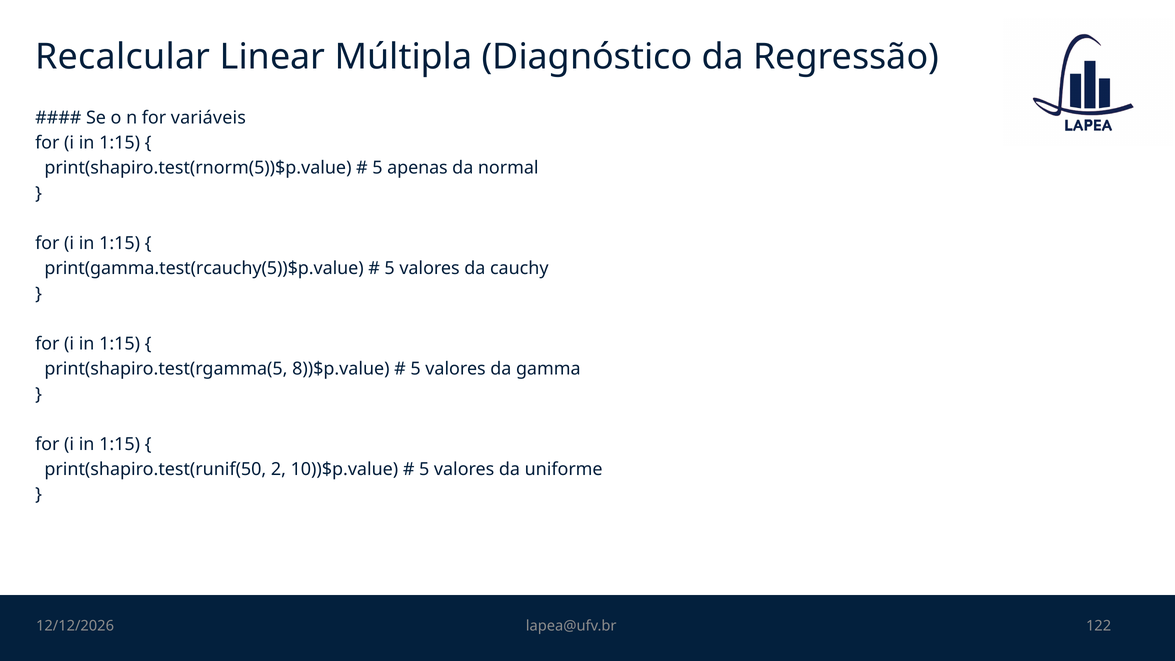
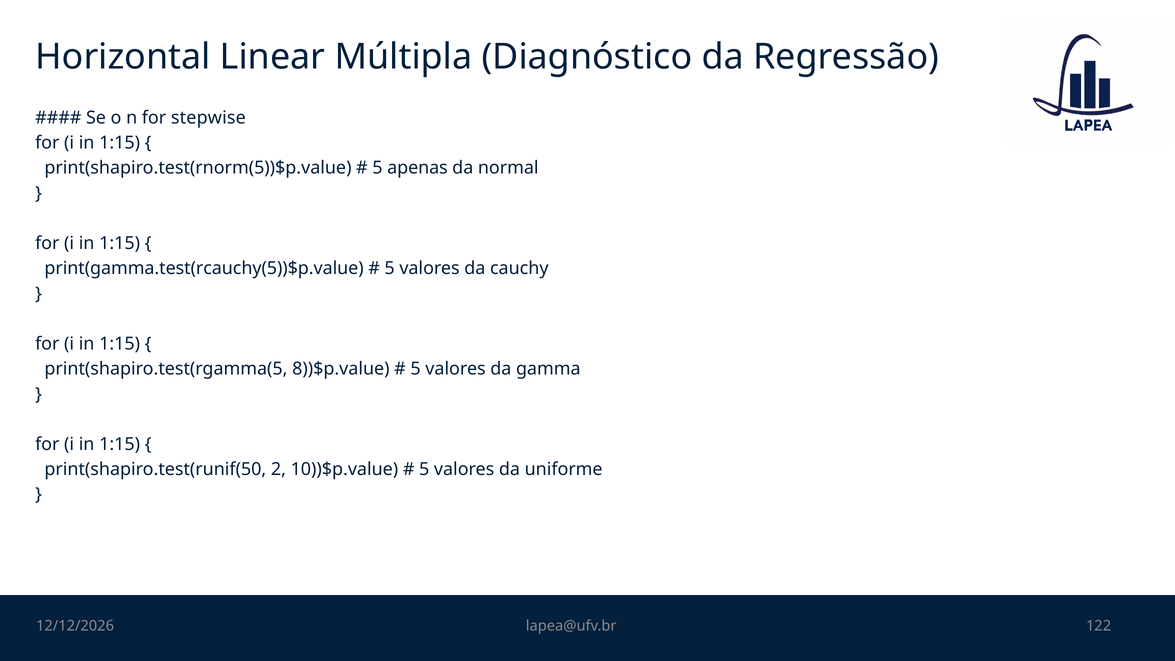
Recalcular: Recalcular -> Horizontal (123, 57)
variáveis: variáveis -> stepwise (208, 118)
